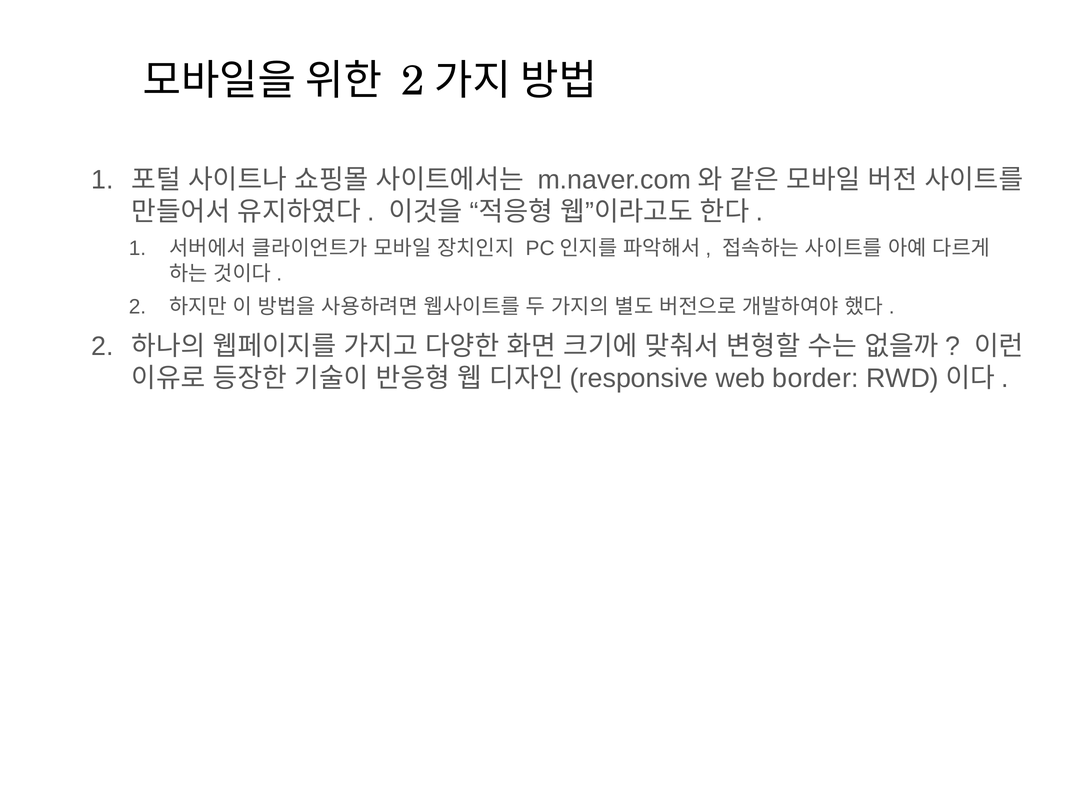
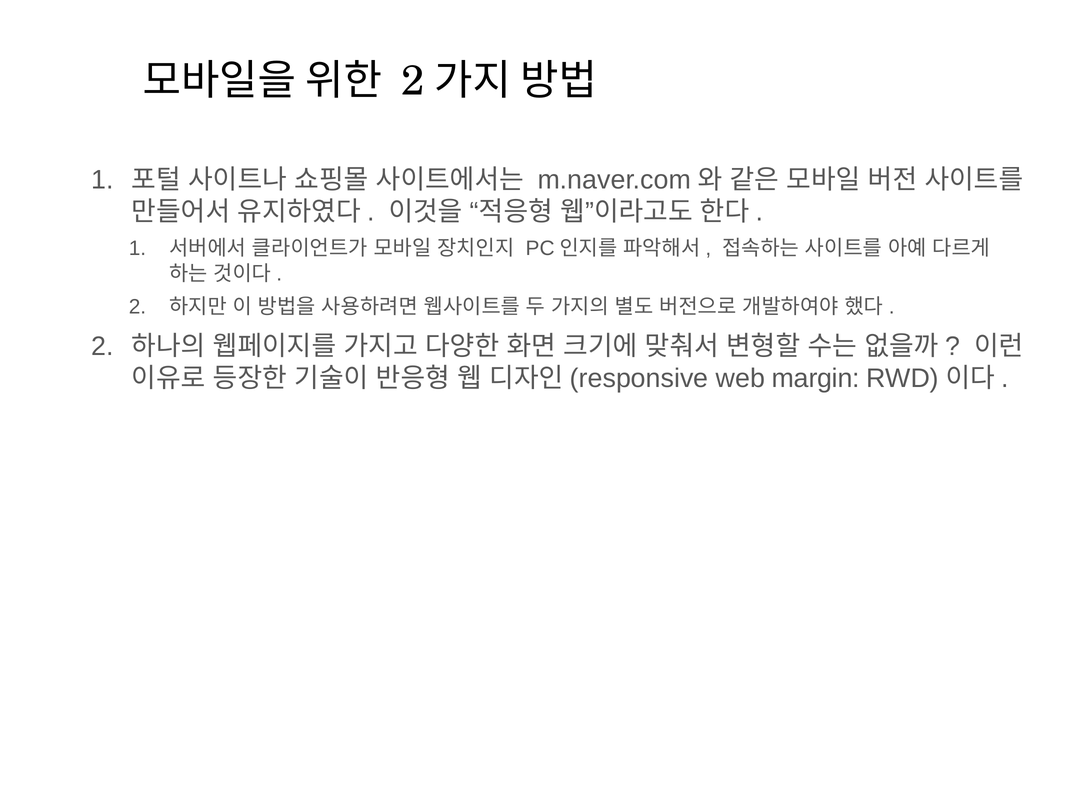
border: border -> margin (816, 378)
